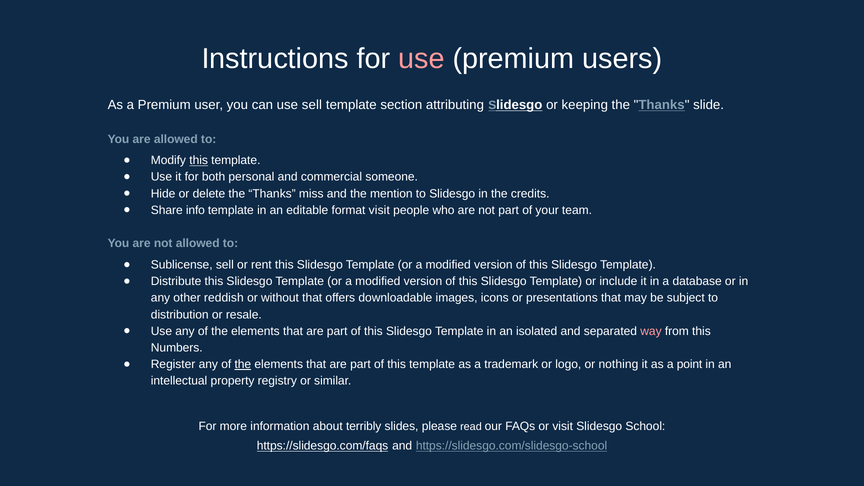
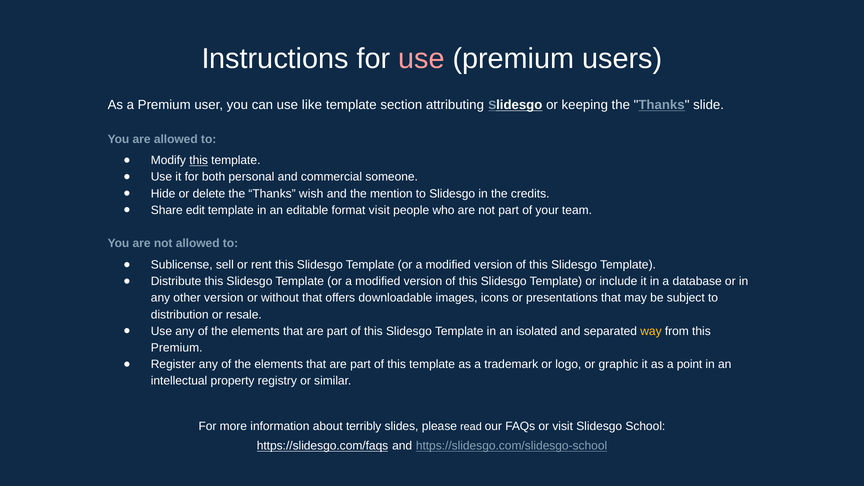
use sell: sell -> like (312, 105)
miss: miss -> wish (311, 194)
info: info -> edit (195, 210)
other reddish: reddish -> version (224, 298)
way colour: pink -> yellow (651, 331)
Numbers: Numbers -> Premium (177, 348)
the underline: present -> none (243, 364)
nothing: nothing -> graphic (618, 364)
